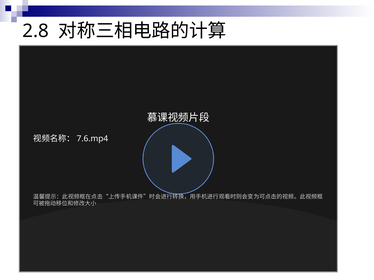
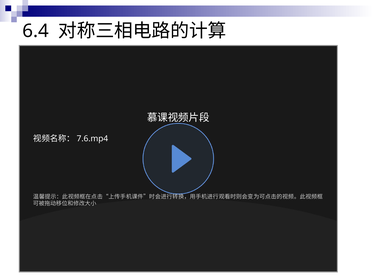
2.8: 2.8 -> 6.4 (36, 31)
